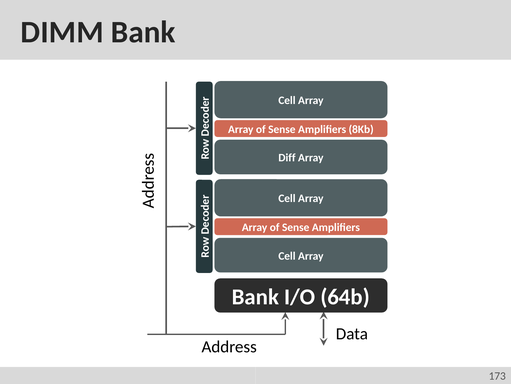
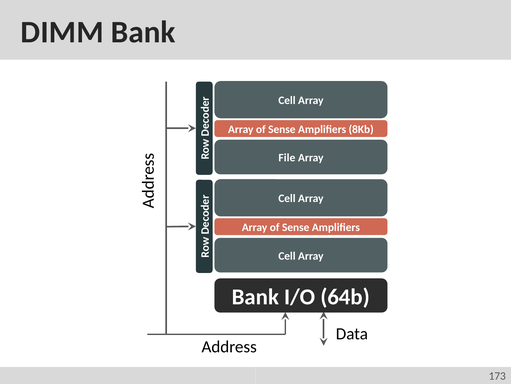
Diff: Diff -> File (287, 157)
